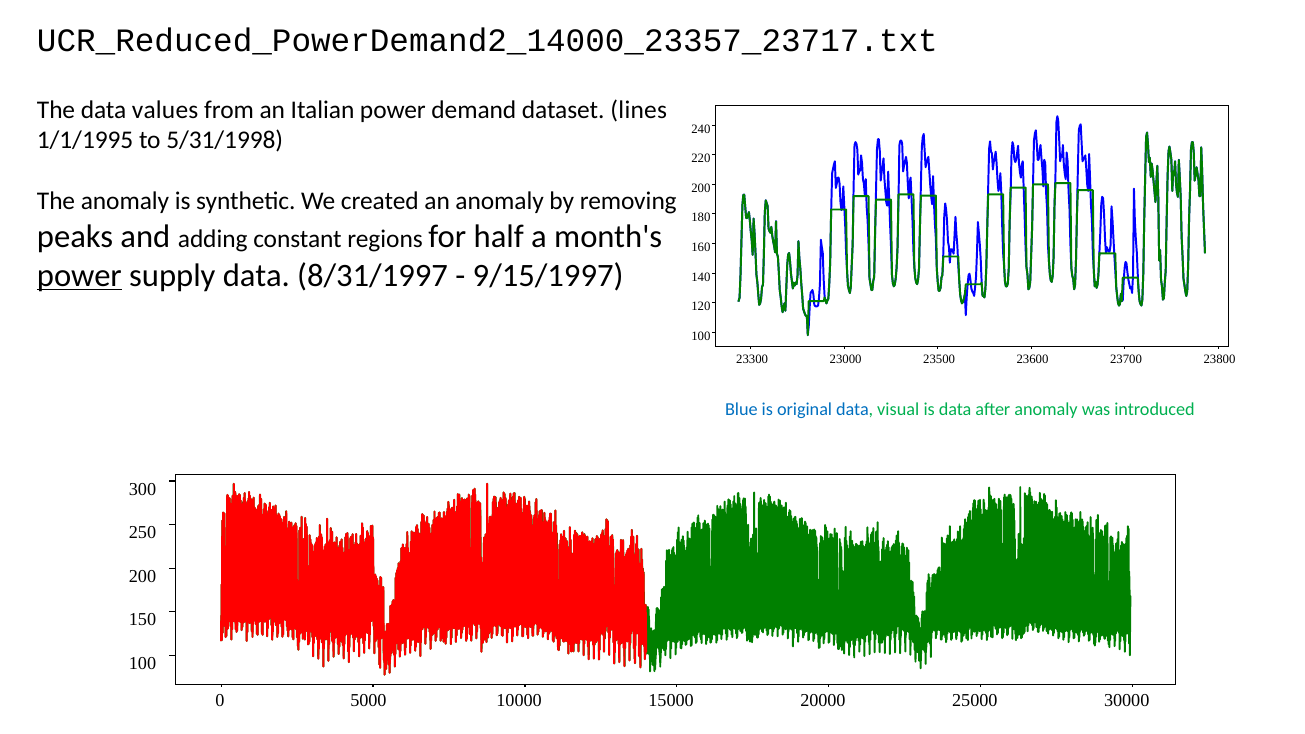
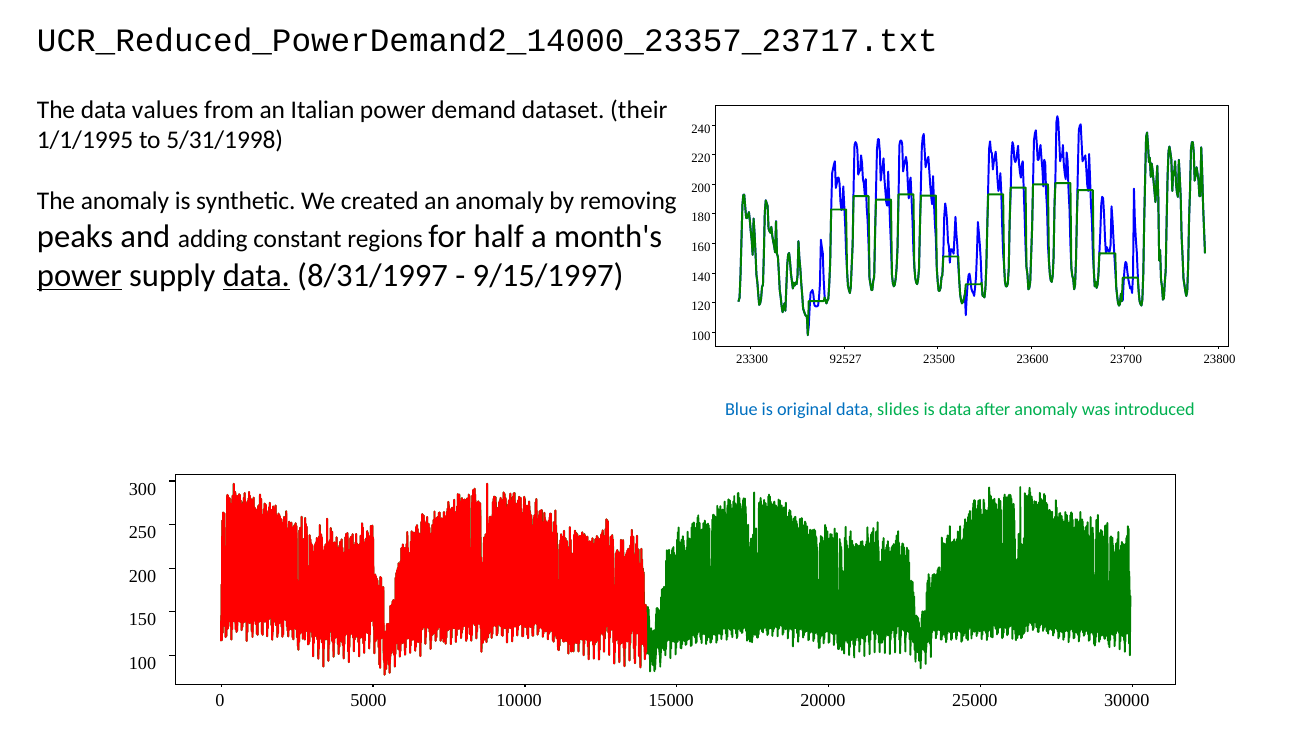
lines: lines -> their (639, 110)
data underline: none -> present (256, 275)
23000: 23000 -> 92527 (846, 359)
visual: visual -> slides (898, 409)
